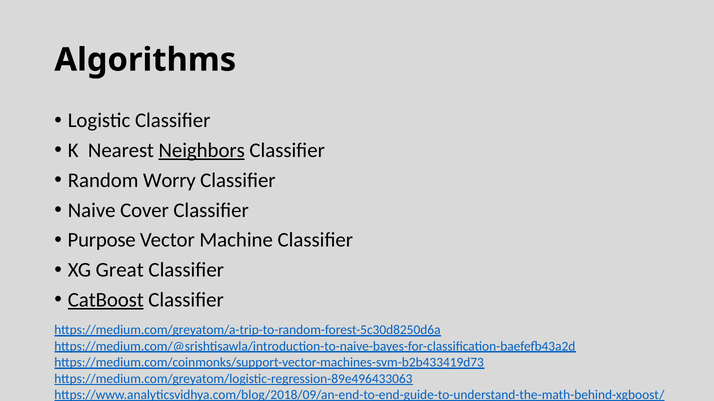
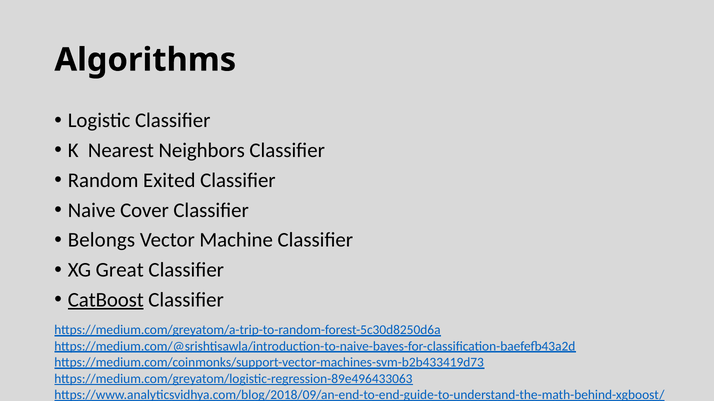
Neighbors underline: present -> none (202, 151)
Worry: Worry -> Exited (169, 181)
Purpose: Purpose -> Belongs (101, 240)
